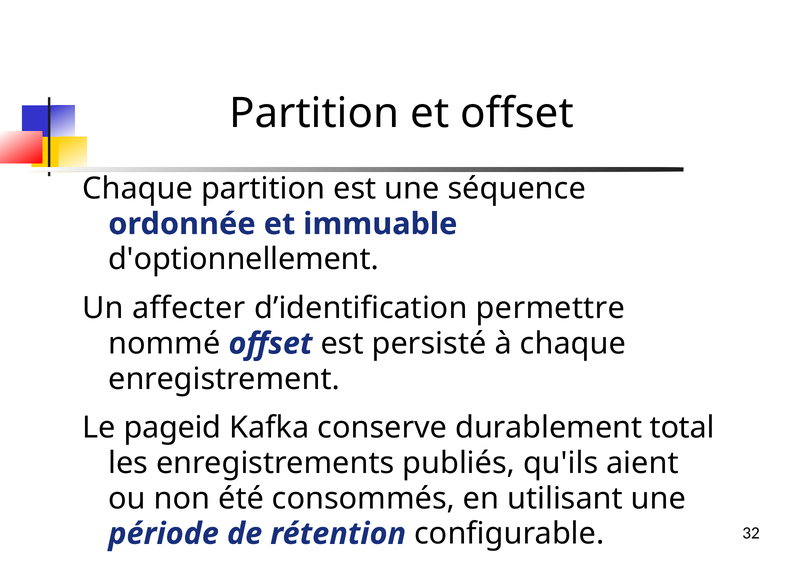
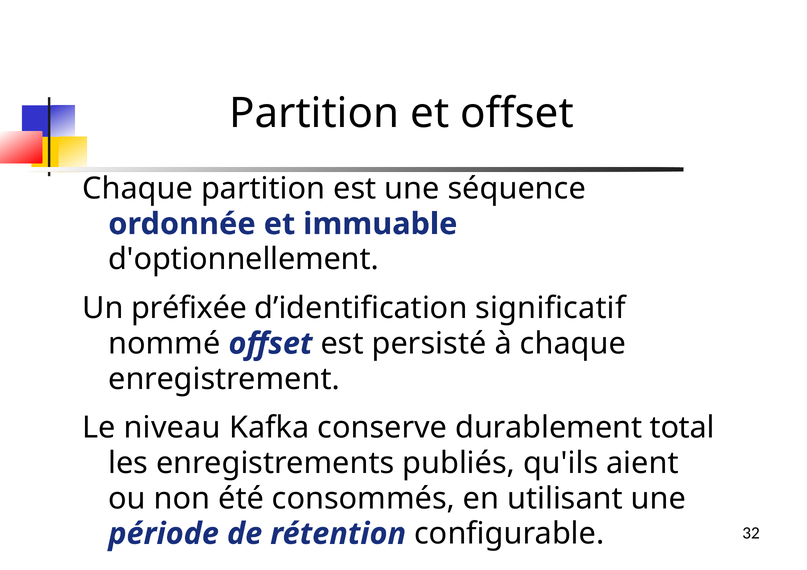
affecter: affecter -> préfixée (189, 309)
permettre: permettre -> significatif (551, 309)
pageid: pageid -> niveau (172, 428)
